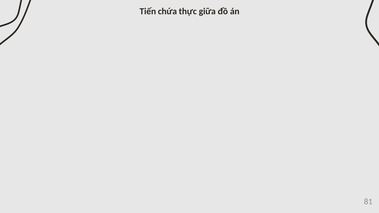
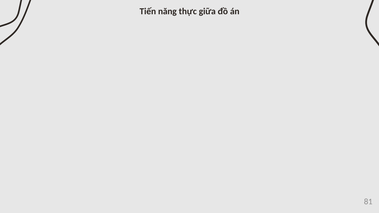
chứa: chứa -> năng (167, 11)
